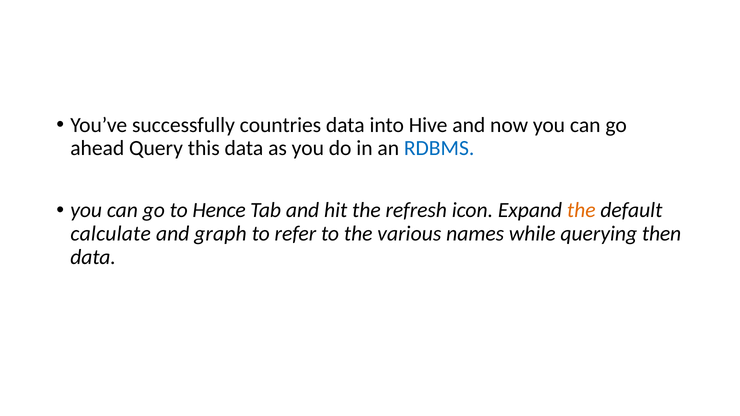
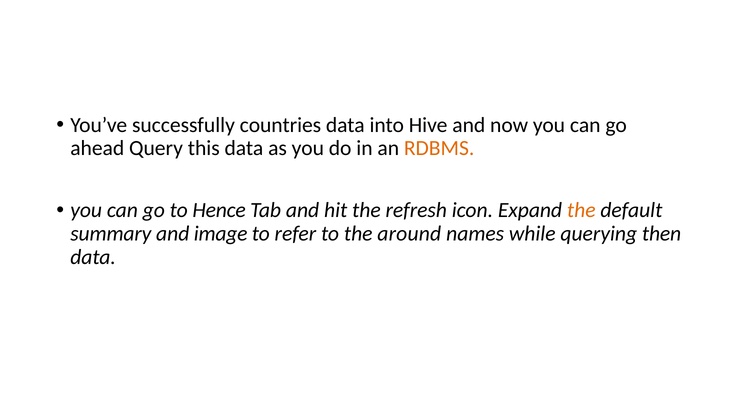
RDBMS colour: blue -> orange (439, 148)
calculate: calculate -> summary (111, 234)
graph: graph -> image (221, 234)
various: various -> around (409, 234)
